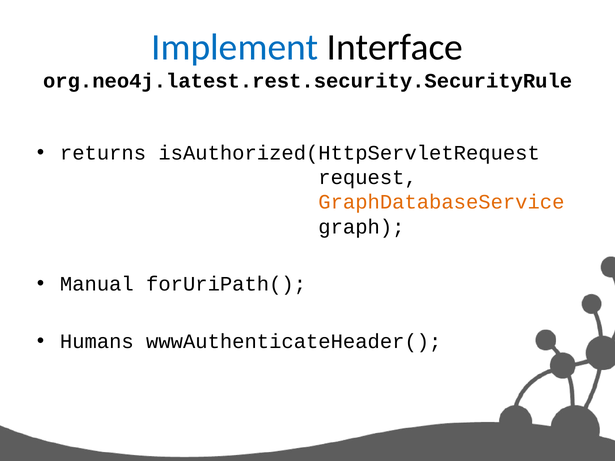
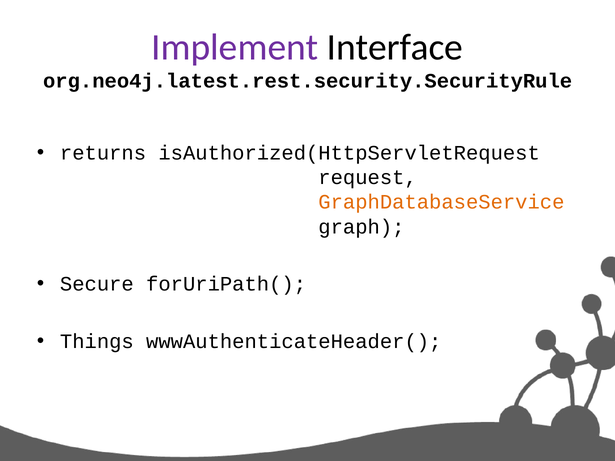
Implement colour: blue -> purple (235, 47)
Manual: Manual -> Secure (97, 284)
Humans: Humans -> Things (97, 342)
